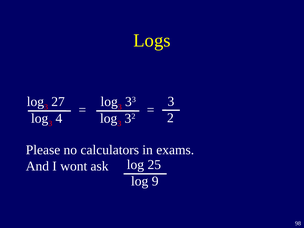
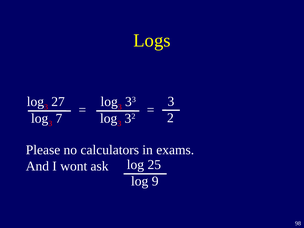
4: 4 -> 7 (59, 118)
